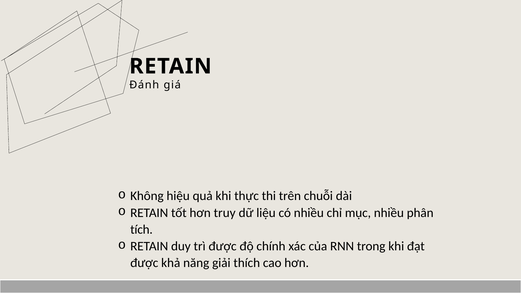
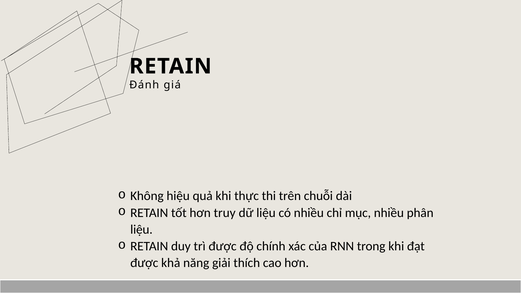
tích: tích -> liệu (141, 230)
